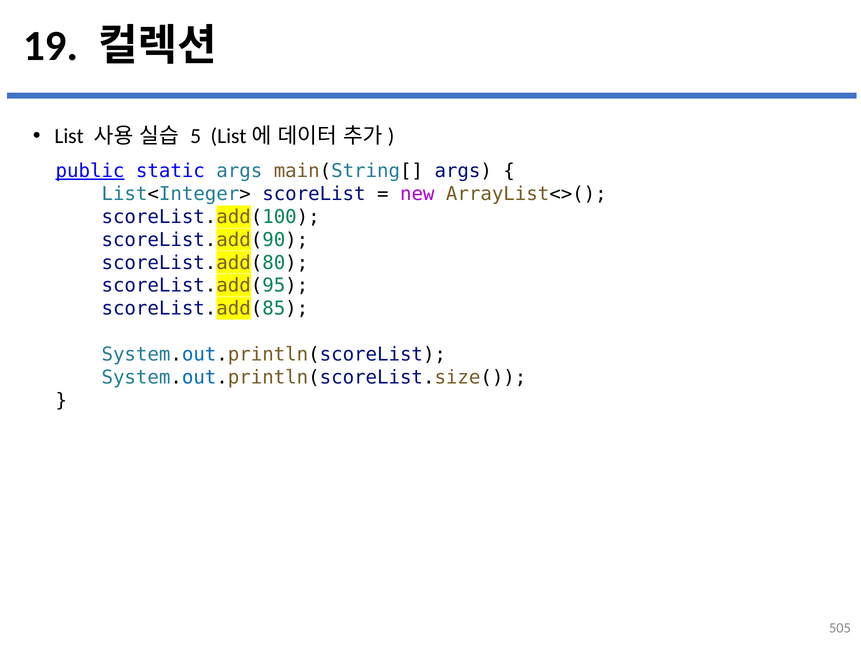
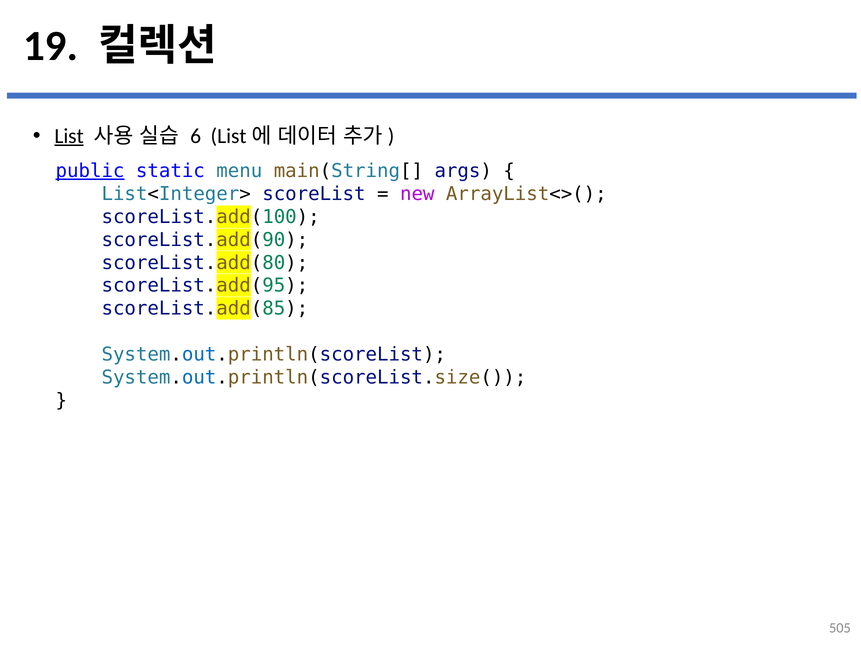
List underline: none -> present (69, 136)
5: 5 -> 6 (196, 136)
static args: args -> menu (239, 171)
